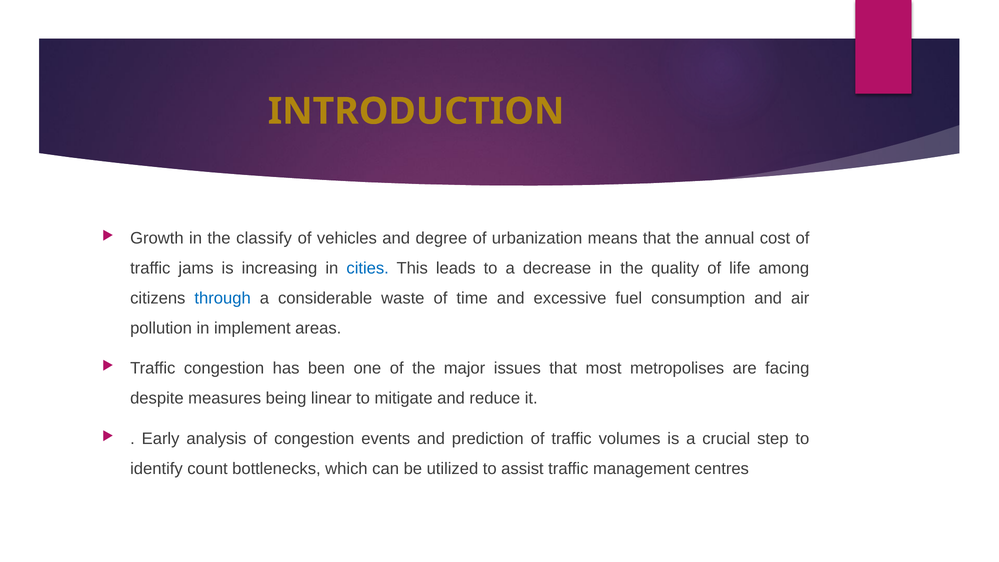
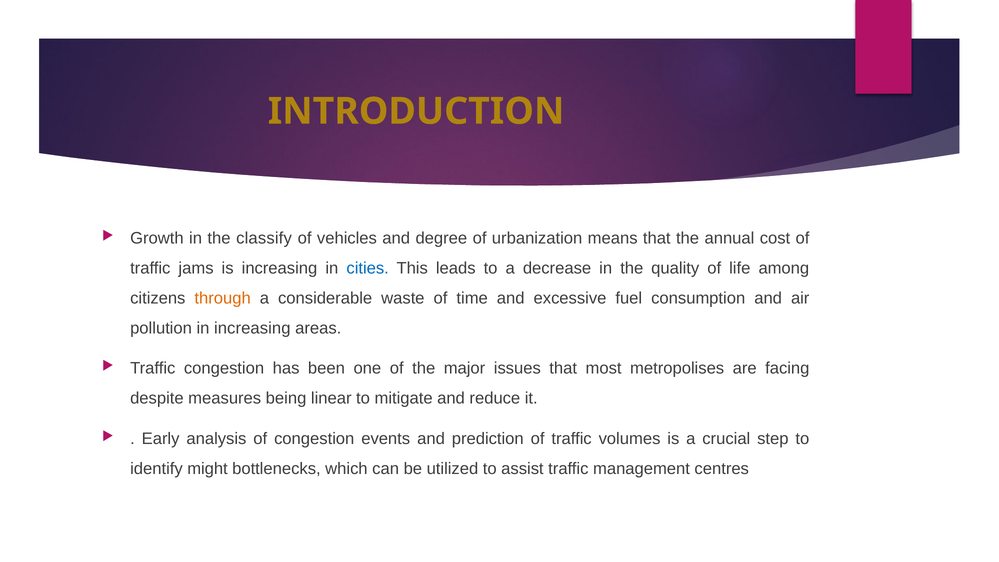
through colour: blue -> orange (223, 298)
in implement: implement -> increasing (252, 328)
count: count -> might (207, 469)
